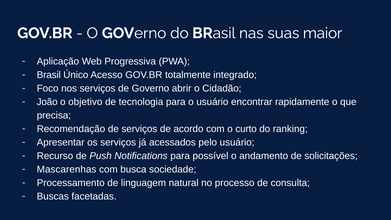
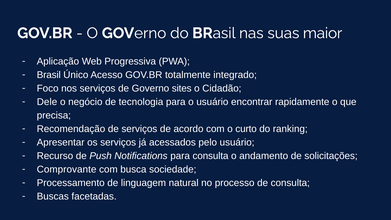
abrir: abrir -> sites (182, 88)
João: João -> Dele (47, 102)
objetivo: objetivo -> negócio (85, 102)
para possível: possível -> consulta (211, 156)
Mascarenhas: Mascarenhas -> Comprovante (67, 169)
